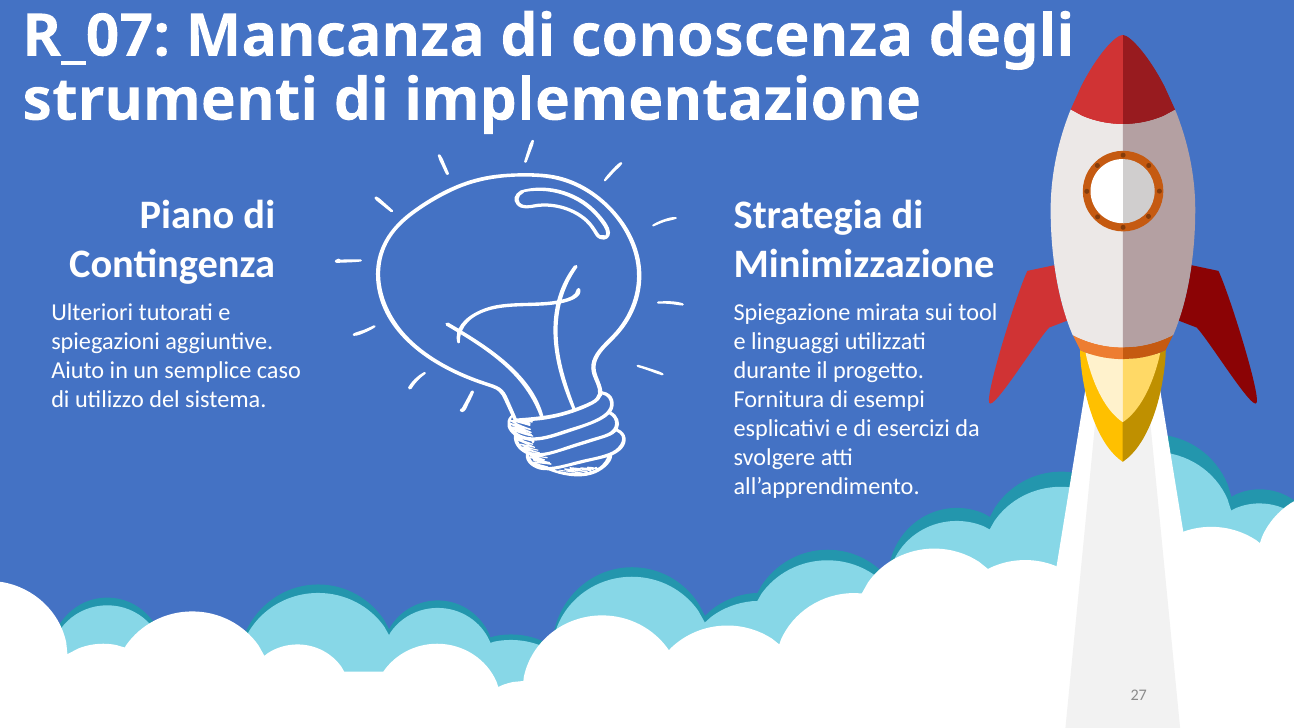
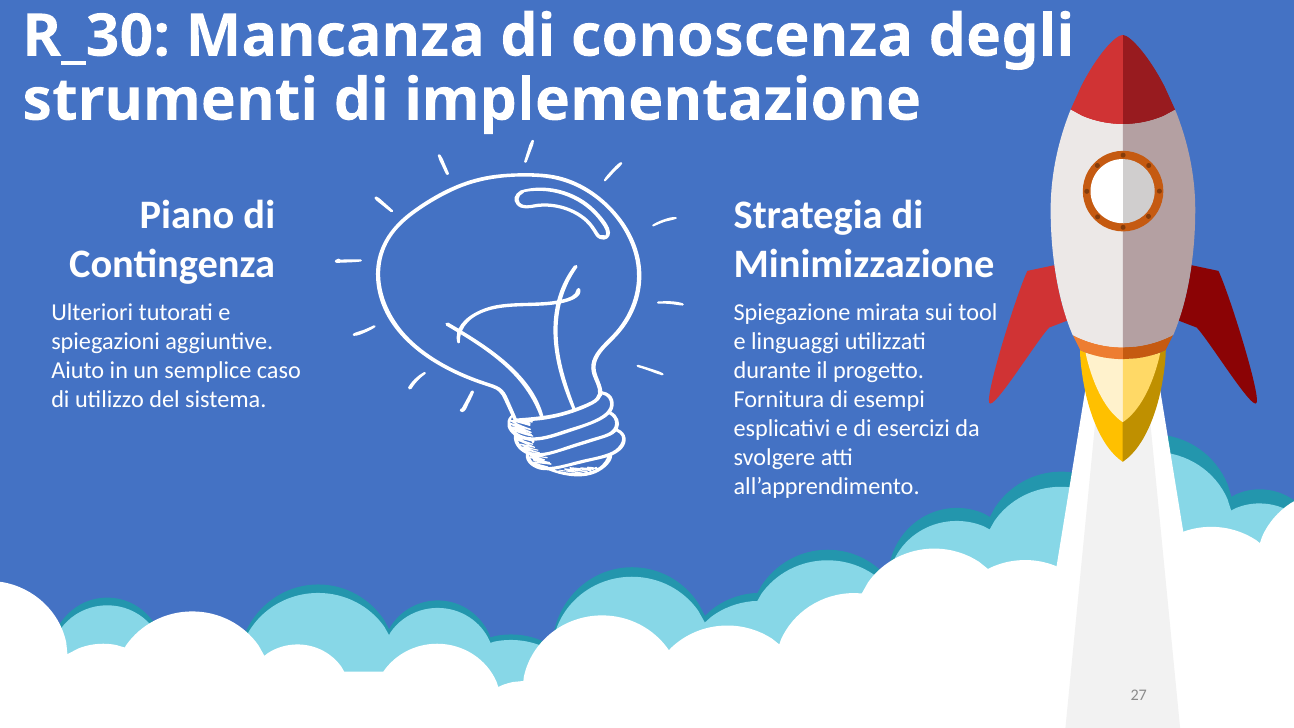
R_07: R_07 -> R_30 (96, 36)
